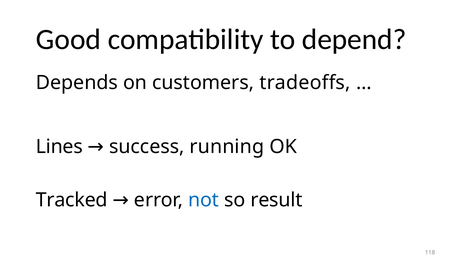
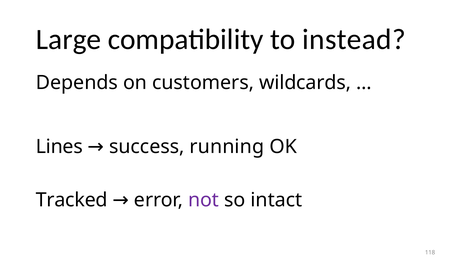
Good: Good -> Large (69, 40)
depend: depend -> instead (354, 40)
tradeoffs: tradeoffs -> wildcards (305, 83)
not colour: blue -> purple (204, 200)
result: result -> intact (276, 200)
